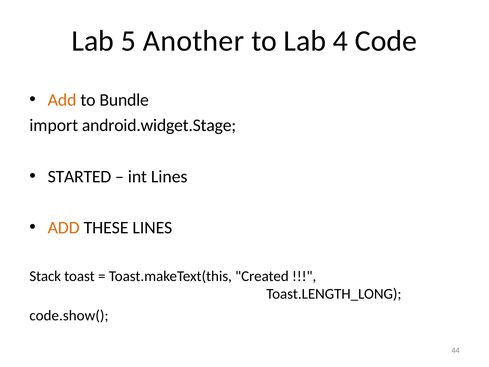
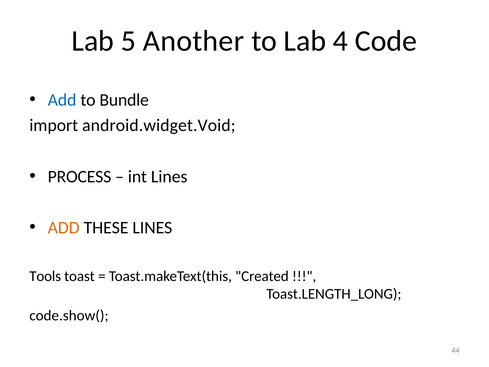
Add colour: orange -> blue (62, 100)
android.widget.Stage: android.widget.Stage -> android.widget.Void (159, 125)
STARTED: STARTED -> PROCESS (79, 176)
Stack: Stack -> Tools (45, 276)
